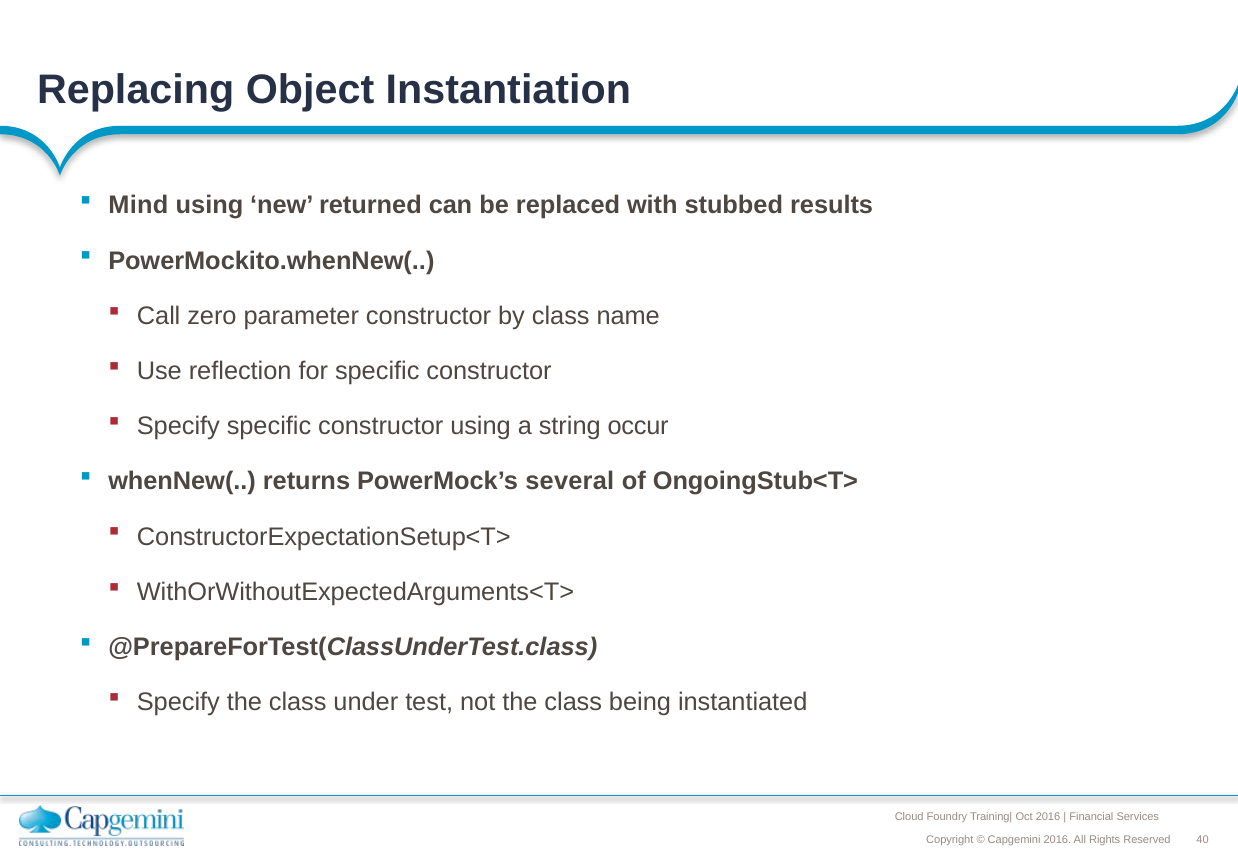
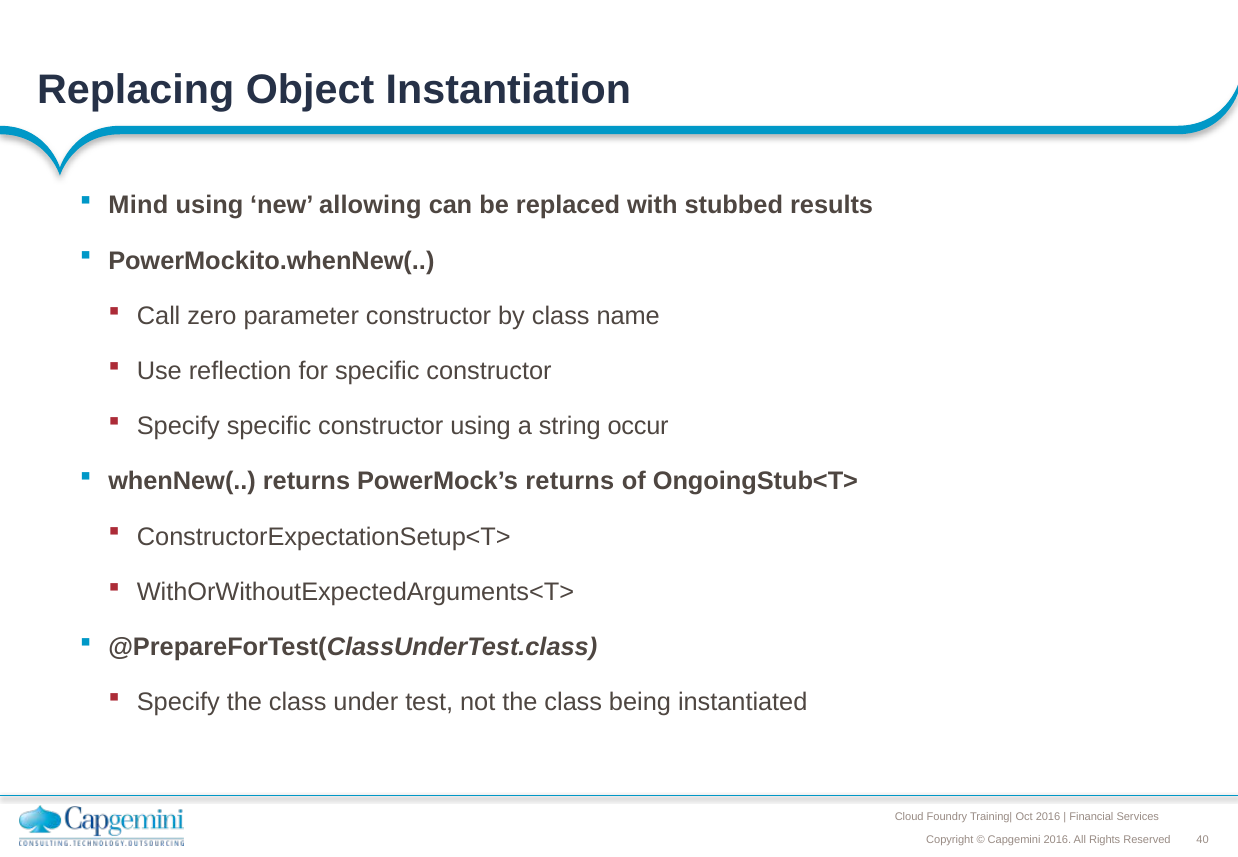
returned: returned -> allowing (370, 205)
PowerMock’s several: several -> returns (570, 481)
